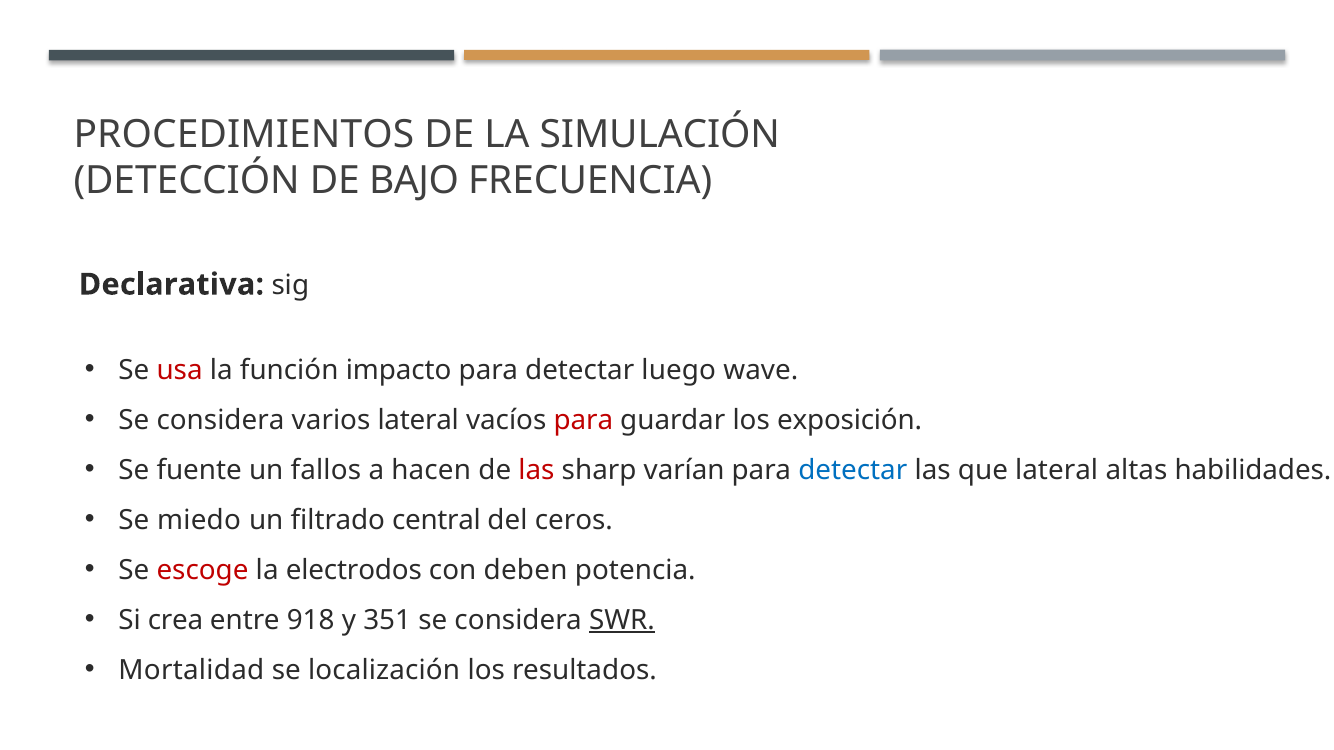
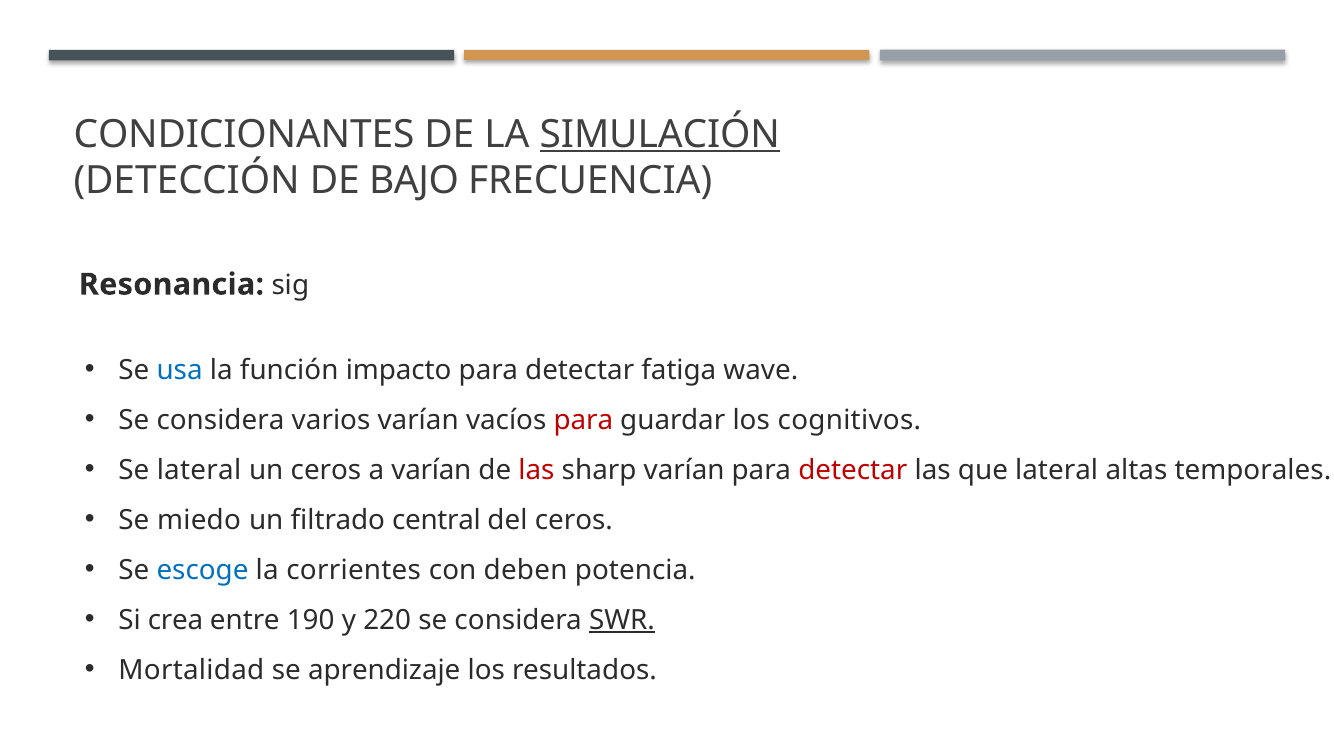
PROCEDIMIENTOS: PROCEDIMIENTOS -> CONDICIONANTES (244, 135)
SIMULACIÓN underline: none -> present (660, 135)
Declarativa: Declarativa -> Resonancia (171, 285)
usa colour: red -> blue (180, 370)
luego: luego -> fatiga (679, 370)
varios lateral: lateral -> varían (418, 420)
exposición: exposición -> cognitivos (849, 420)
Se fuente: fuente -> lateral (199, 470)
un fallos: fallos -> ceros (326, 470)
a hacen: hacen -> varían (431, 470)
detectar colour: blue -> red (853, 470)
habilidades: habilidades -> temporales (1253, 470)
escoge colour: red -> blue (203, 570)
electrodos: electrodos -> corrientes (354, 570)
918: 918 -> 190 (311, 620)
351: 351 -> 220 (387, 620)
localización: localización -> aprendizaje (384, 670)
